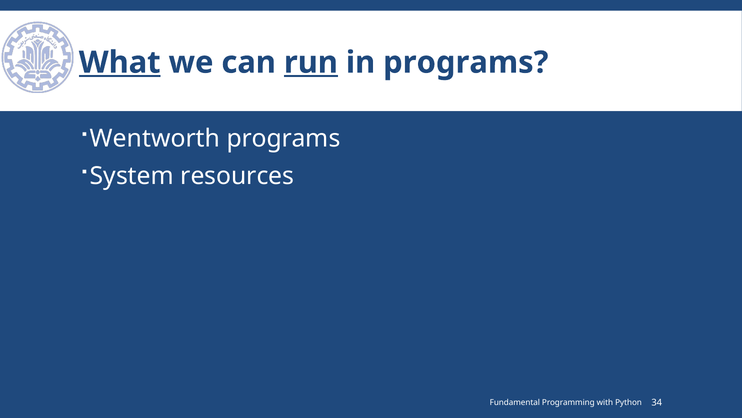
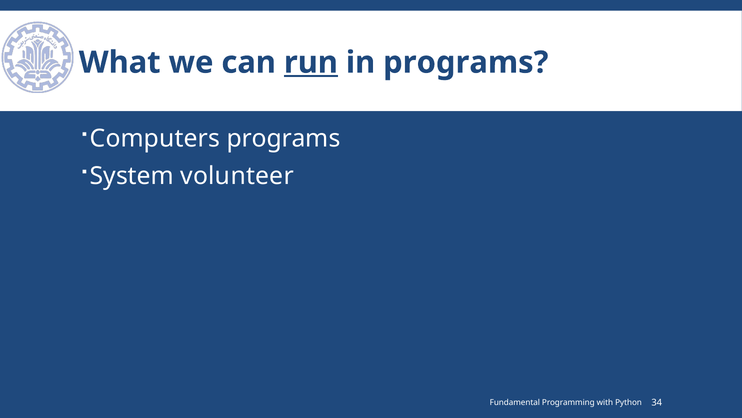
What underline: present -> none (120, 62)
Wentworth: Wentworth -> Computers (155, 138)
resources: resources -> volunteer (237, 176)
